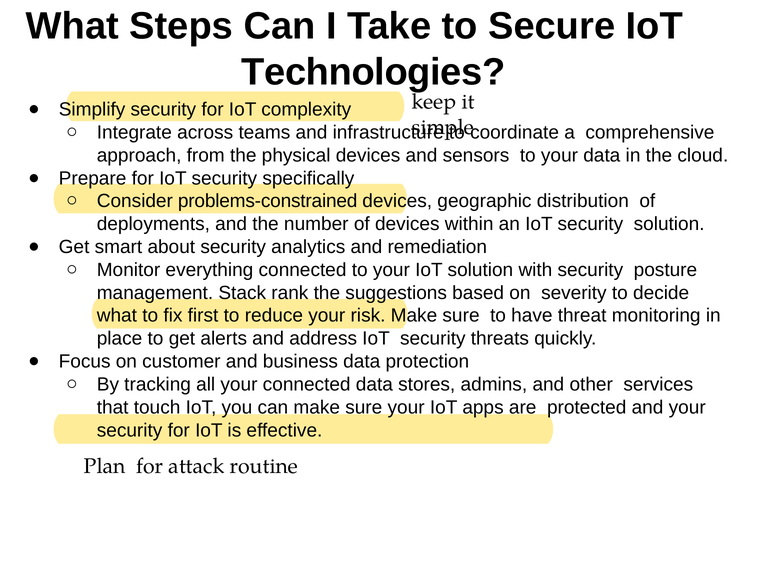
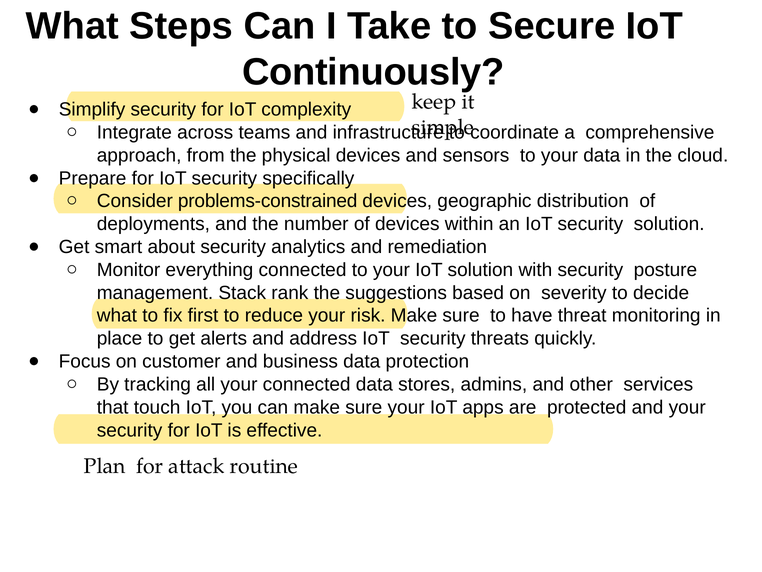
Technologies: Technologies -> Continuously (373, 72)
